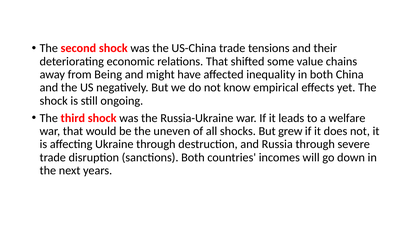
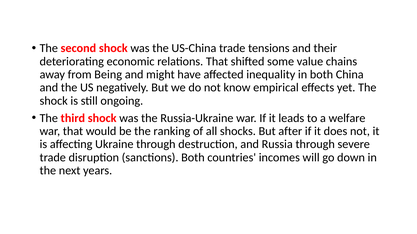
uneven: uneven -> ranking (172, 132)
grew: grew -> after (290, 132)
